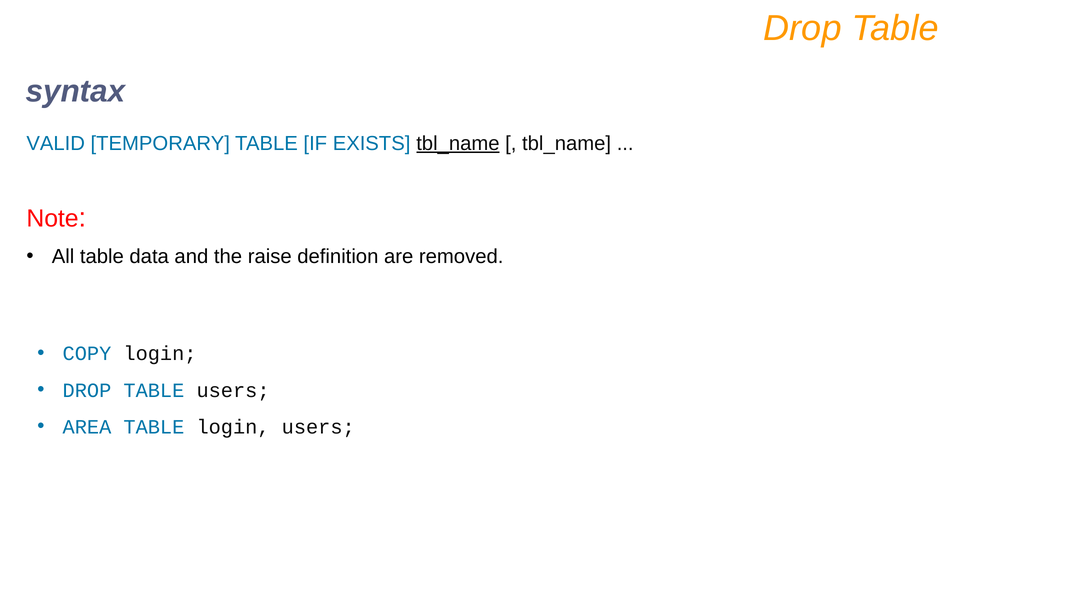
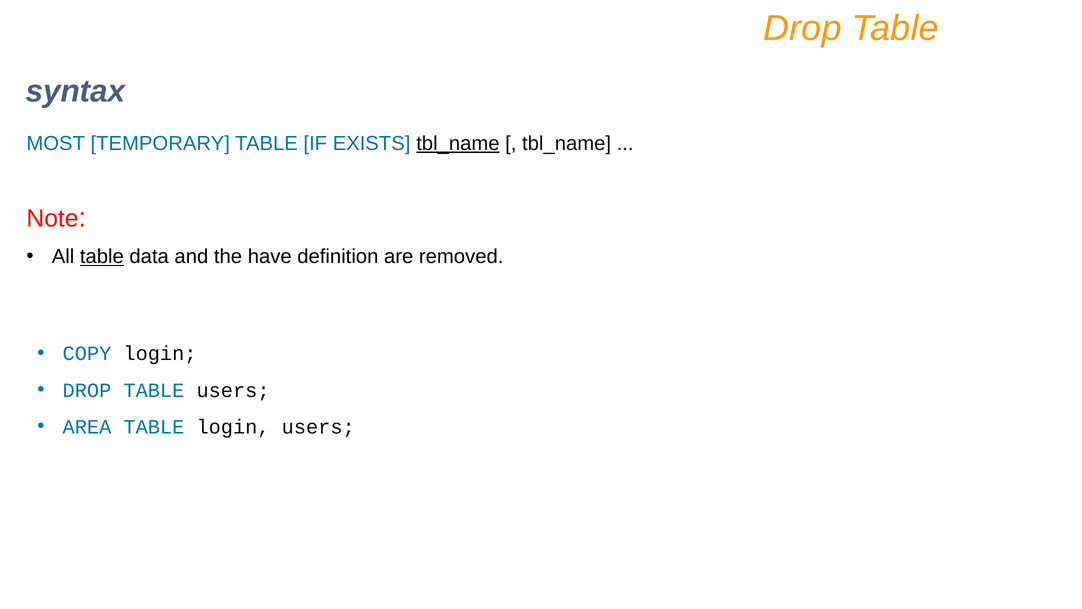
VALID: VALID -> MOST (56, 143)
table underline: none -> present (102, 256)
raise: raise -> have (270, 256)
